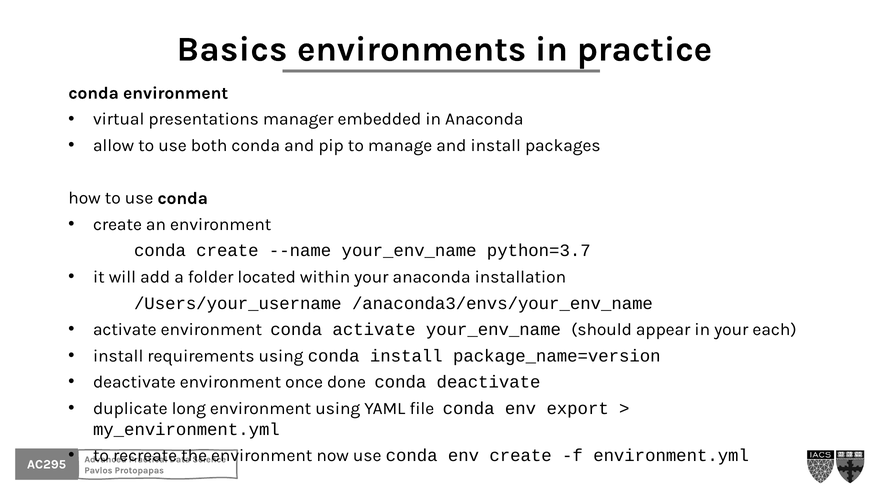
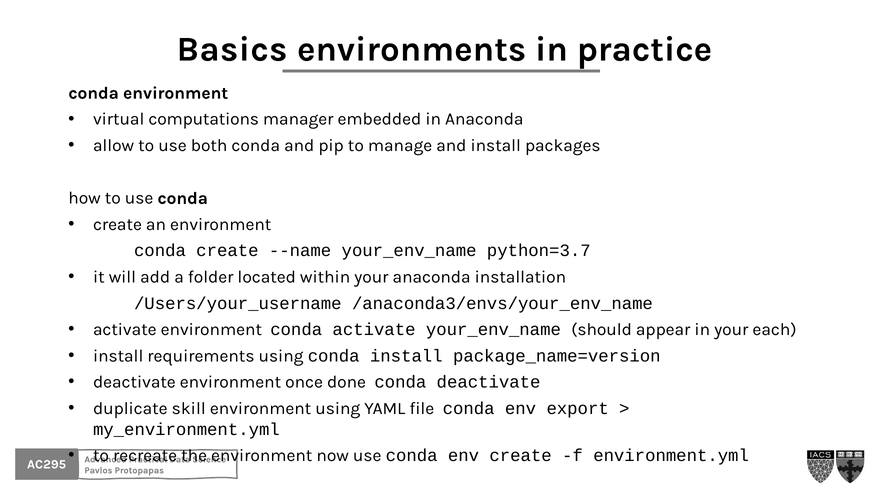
presentations: presentations -> computations (204, 119)
long: long -> skill (189, 408)
